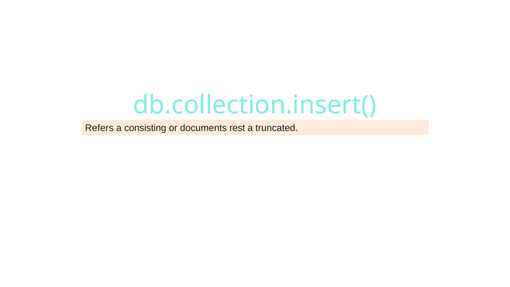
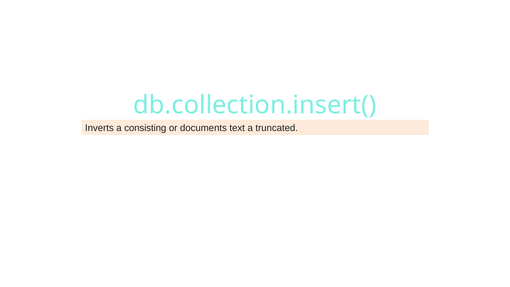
Refers: Refers -> Inverts (99, 128)
rest: rest -> text (237, 128)
